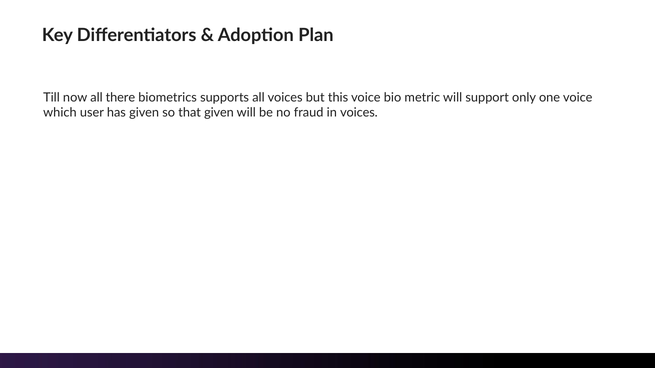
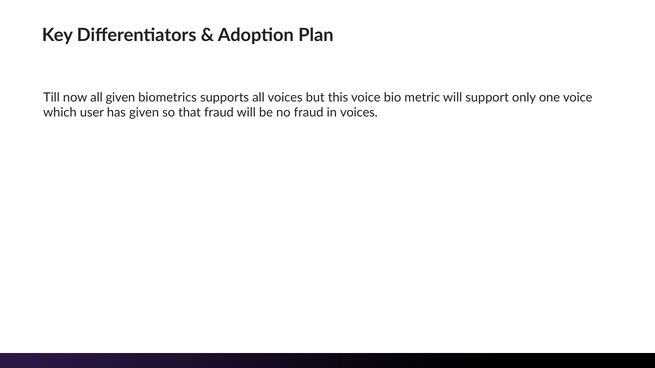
all there: there -> given (120, 98)
that given: given -> fraud (219, 113)
